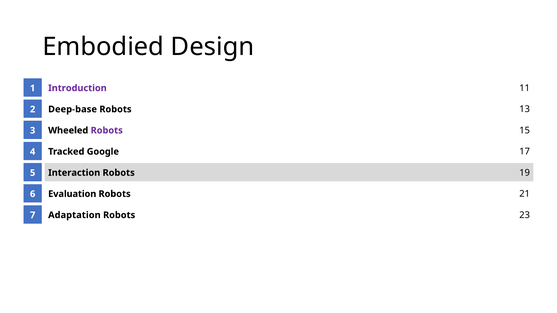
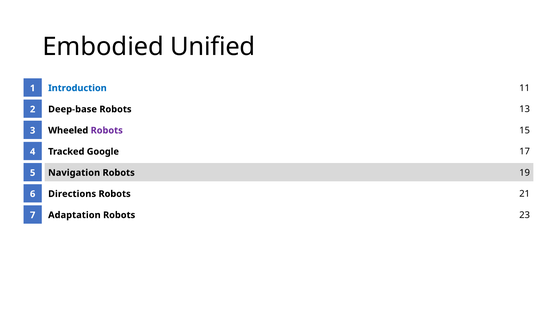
Design: Design -> Unified (213, 47)
Introduction colour: purple -> blue (77, 88)
Interaction: Interaction -> Navigation (74, 173)
Evaluation: Evaluation -> Directions (72, 194)
